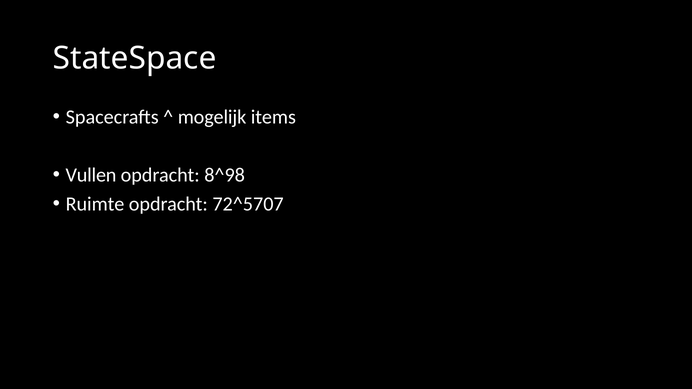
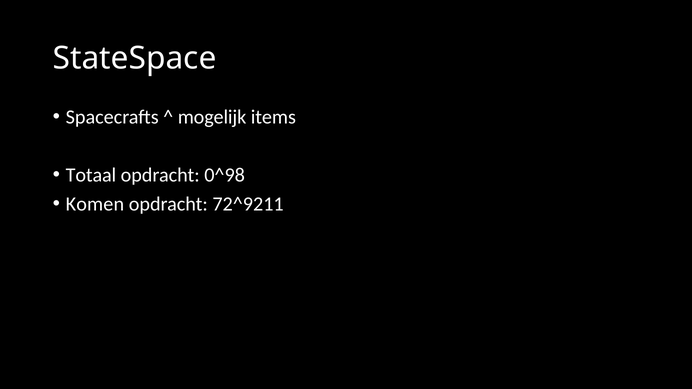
Vullen: Vullen -> Totaal (91, 175)
8^98: 8^98 -> 0^98 (225, 175)
Ruimte: Ruimte -> Komen (95, 204)
72^5707: 72^5707 -> 72^9211 (248, 204)
